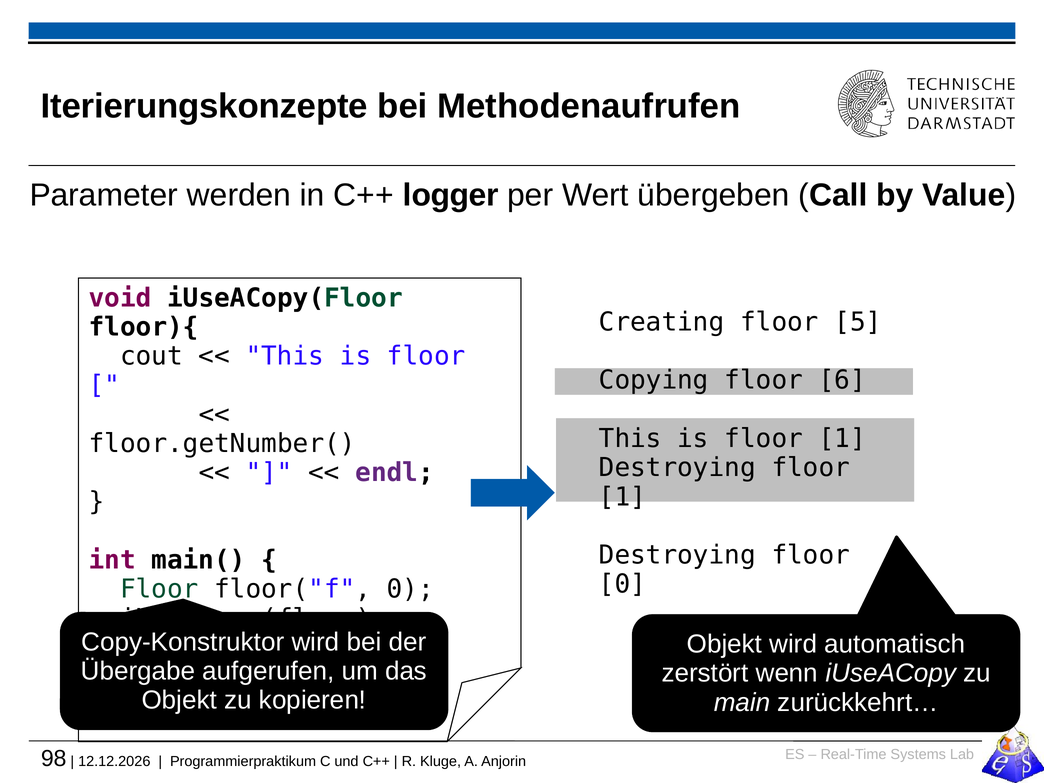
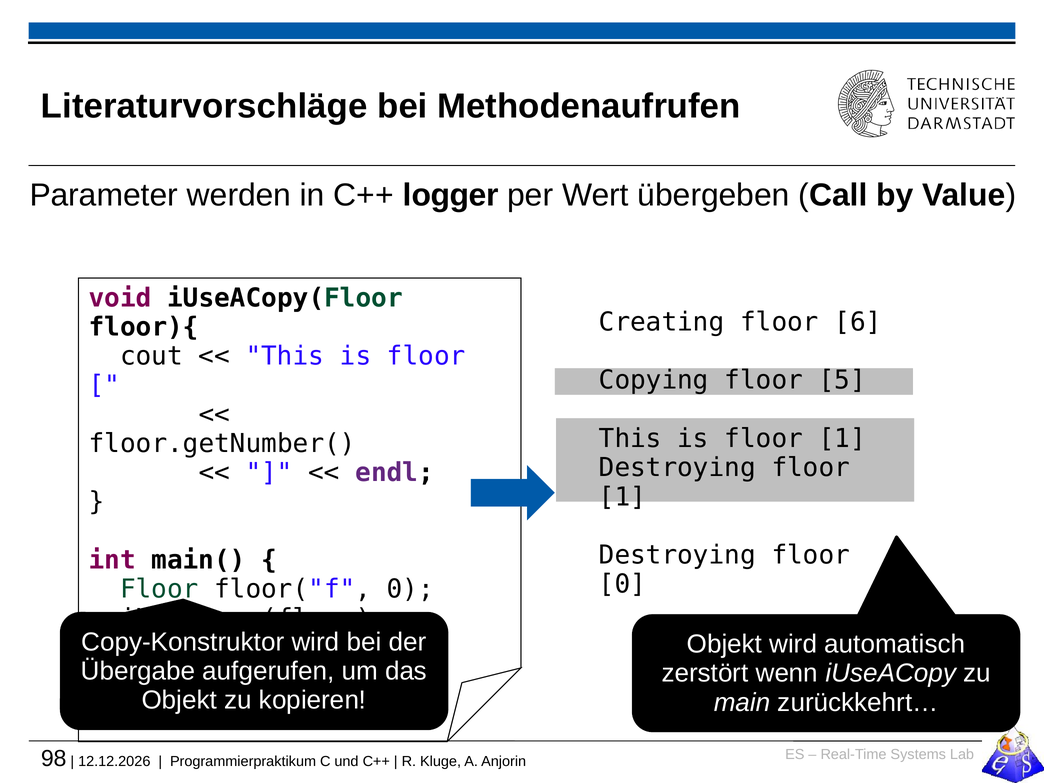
Iterierungskonzepte: Iterierungskonzepte -> Literaturvorschläge (204, 106)
5: 5 -> 6 (858, 322)
6: 6 -> 5 (842, 380)
